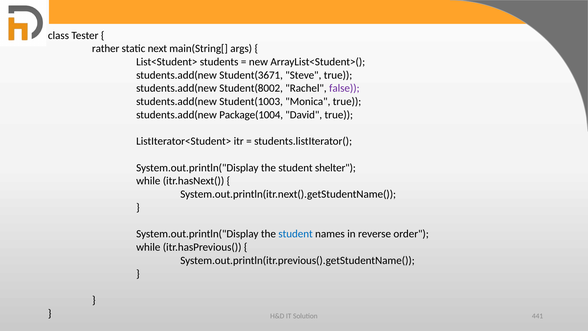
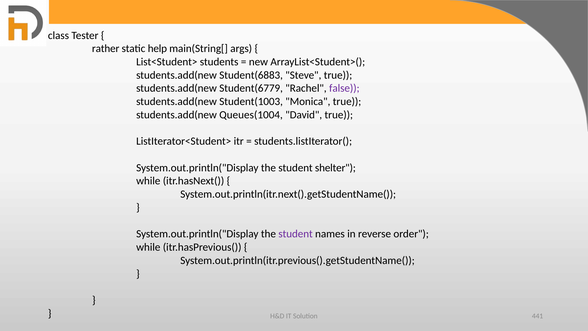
next: next -> help (157, 49)
Student(3671: Student(3671 -> Student(6883 (251, 75)
Student(8002: Student(8002 -> Student(6779 (251, 88)
Package(1004: Package(1004 -> Queues(1004 (251, 115)
student colour: blue -> purple (296, 234)
